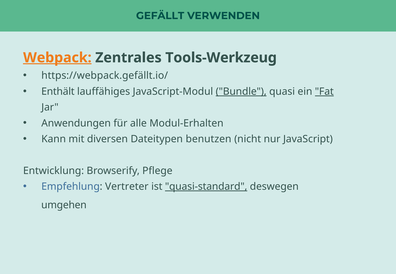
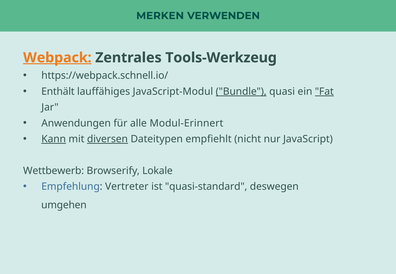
GEFÄLLT: GEFÄLLT -> MERKEN (160, 16)
https://webpack.gefällt.io/: https://webpack.gefällt.io/ -> https://webpack.schnell.io/ (105, 76)
Modul-Erhalten: Modul-Erhalten -> Modul-Erinnert (186, 123)
Kann underline: none -> present (54, 139)
diversen underline: none -> present (107, 139)
benutzen: benutzen -> empfiehlt (209, 139)
Entwicklung: Entwicklung -> Wettbewerb (54, 171)
Pflege: Pflege -> Lokale (157, 171)
quasi-standard underline: present -> none (206, 187)
